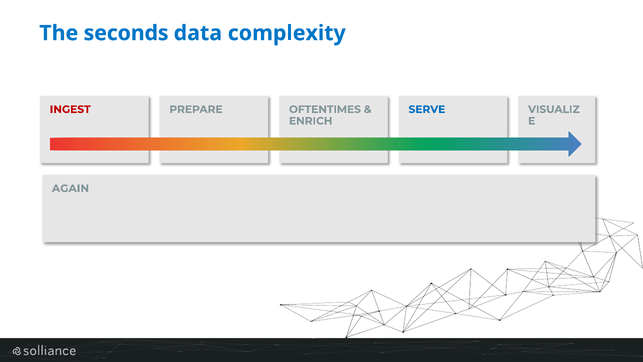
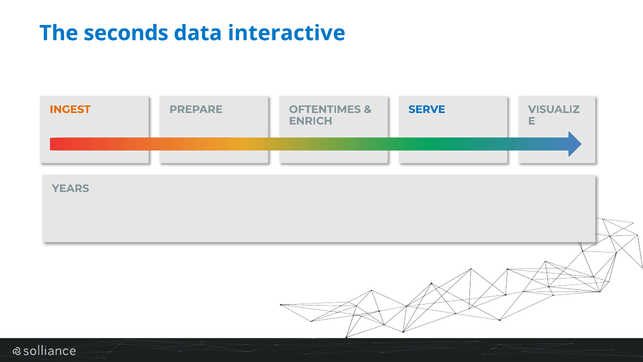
complexity: complexity -> interactive (287, 33)
INGEST colour: red -> orange (70, 109)
AGAIN: AGAIN -> YEARS (71, 188)
